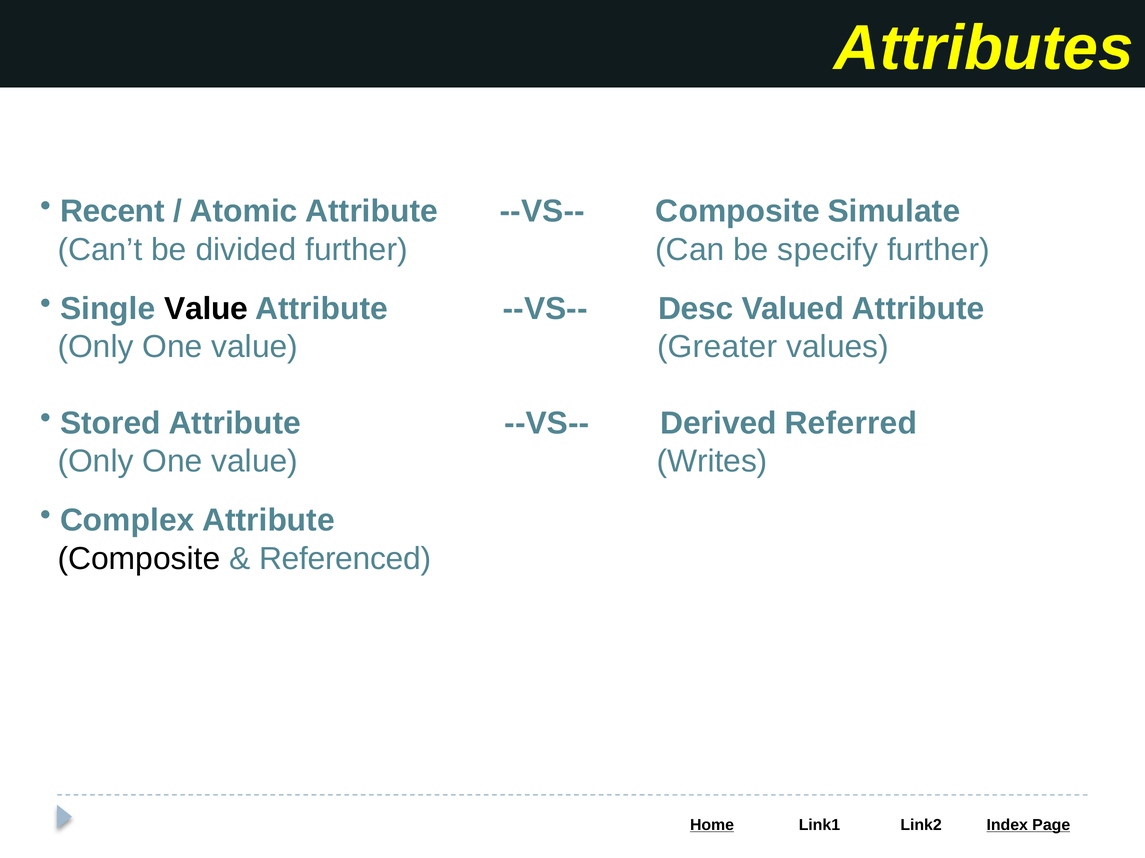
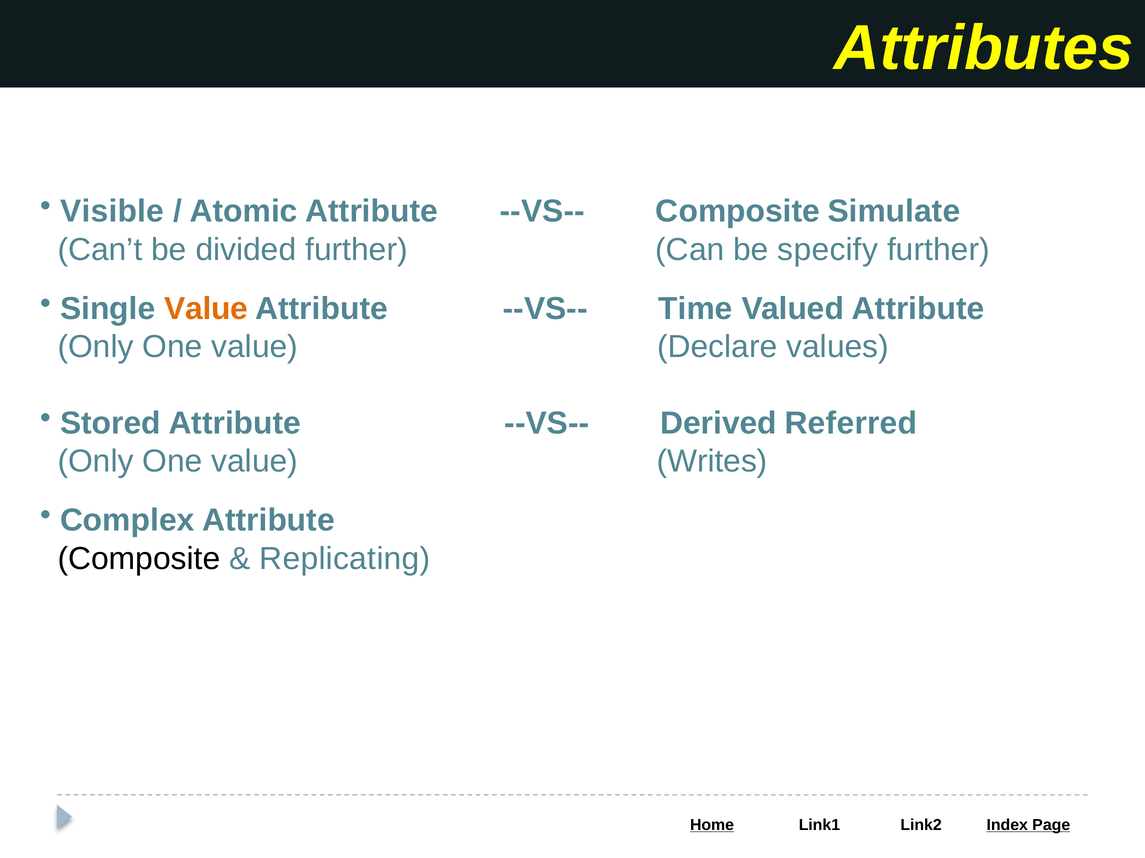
Recent: Recent -> Visible (112, 212)
Value colour: black -> orange (206, 309)
Desc: Desc -> Time (696, 309)
Greater: Greater -> Declare (717, 347)
Referenced: Referenced -> Replicating (345, 559)
